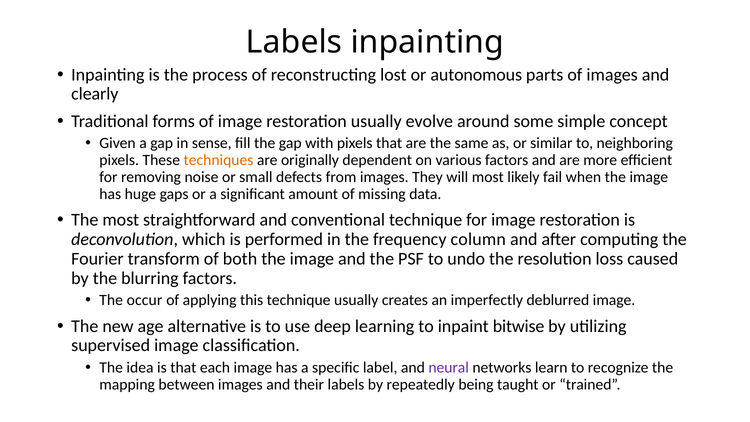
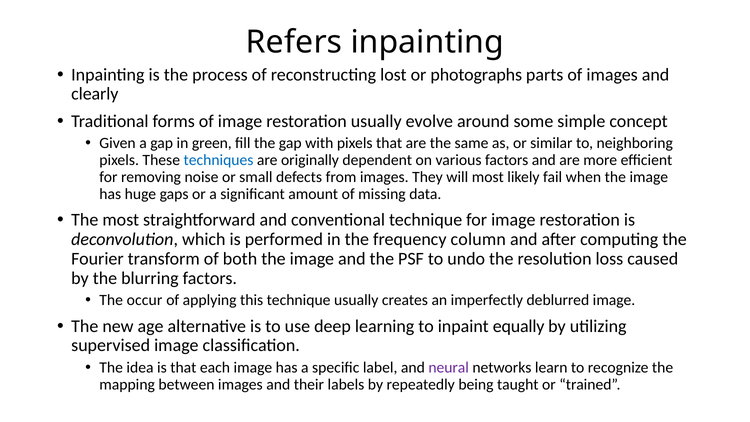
Labels: Labels -> Refers (294, 42)
autonomous: autonomous -> photographs (476, 75)
sense: sense -> green (212, 143)
techniques colour: orange -> blue (219, 160)
bitwise: bitwise -> equally (519, 326)
